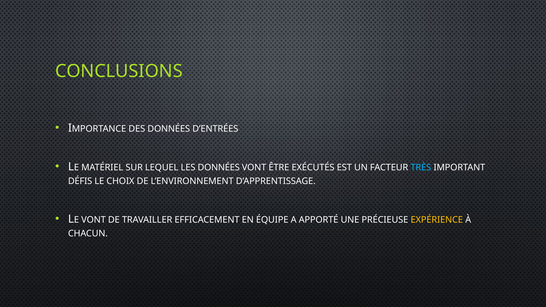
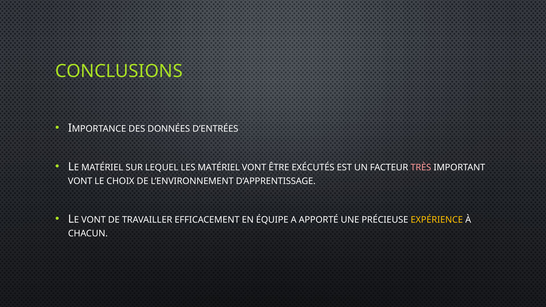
LES DONNÉES: DONNÉES -> MATÉRIEL (219, 168)
TRÈS colour: light blue -> pink (421, 168)
DÉFIS: DÉFIS -> VONT (80, 181)
